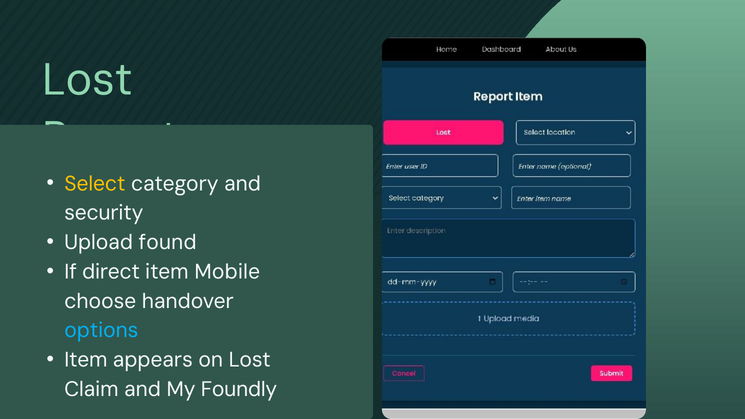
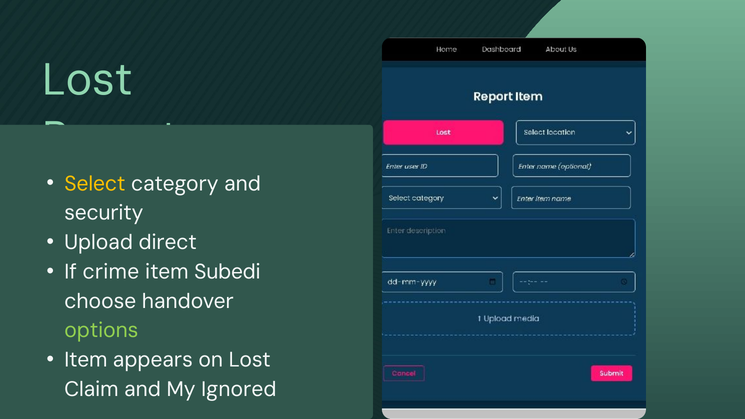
found: found -> direct (168, 242)
direct: direct -> crime (111, 272)
Mobile: Mobile -> Subedi (227, 272)
options colour: light blue -> light green (101, 330)
Foundly: Foundly -> Ignored (239, 389)
